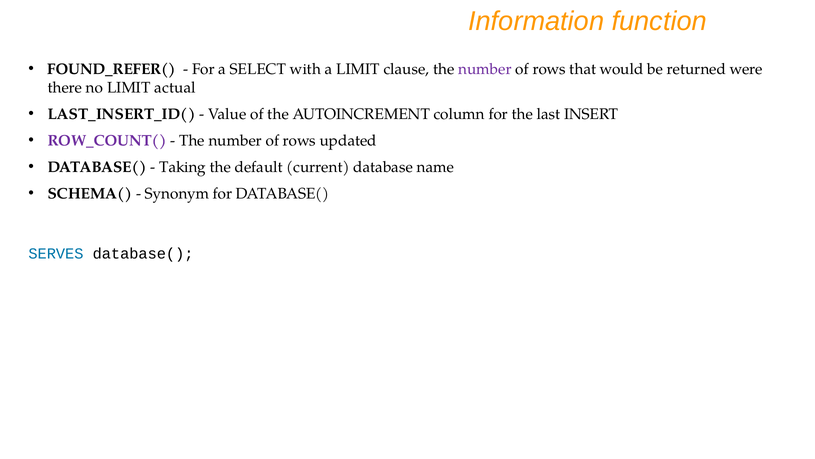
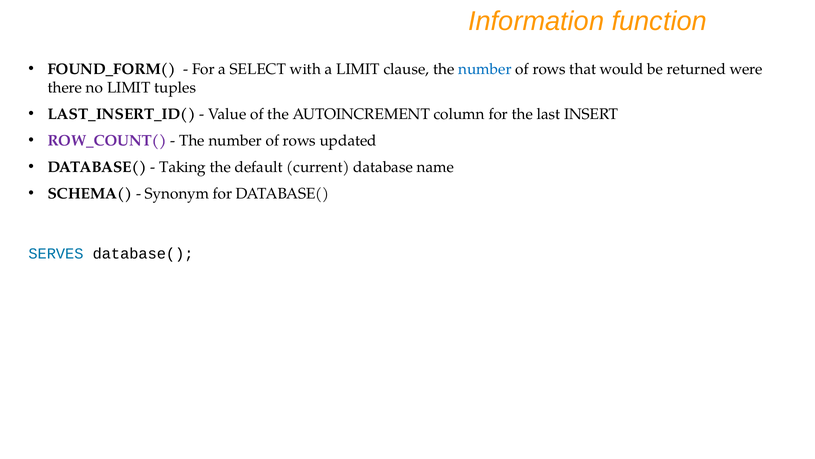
FOUND_REFER(: FOUND_REFER( -> FOUND_FORM( (112, 69)
number colour: purple -> blue (485, 69)
actual: actual -> tuples (175, 87)
